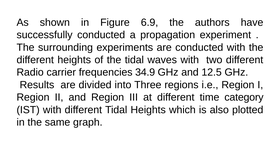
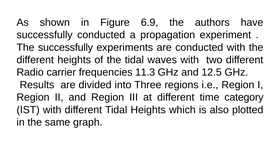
The surrounding: surrounding -> successfully (66, 47)
34.9: 34.9 -> 11.3 (145, 72)
